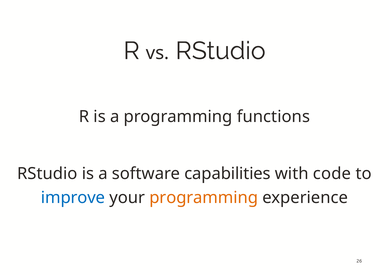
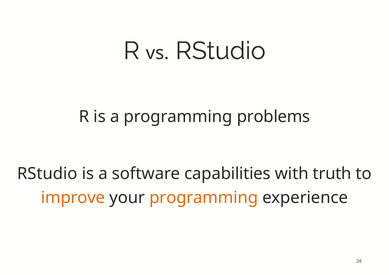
functions: functions -> problems (273, 117)
code: code -> truth (332, 174)
improve colour: blue -> orange (73, 198)
